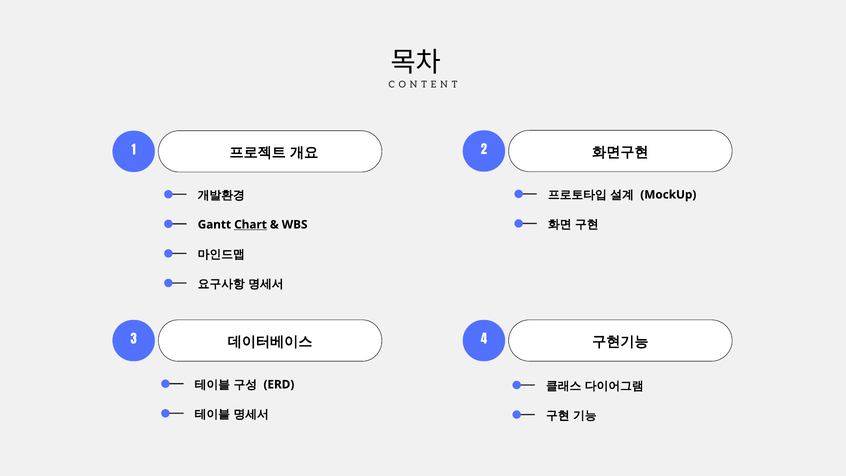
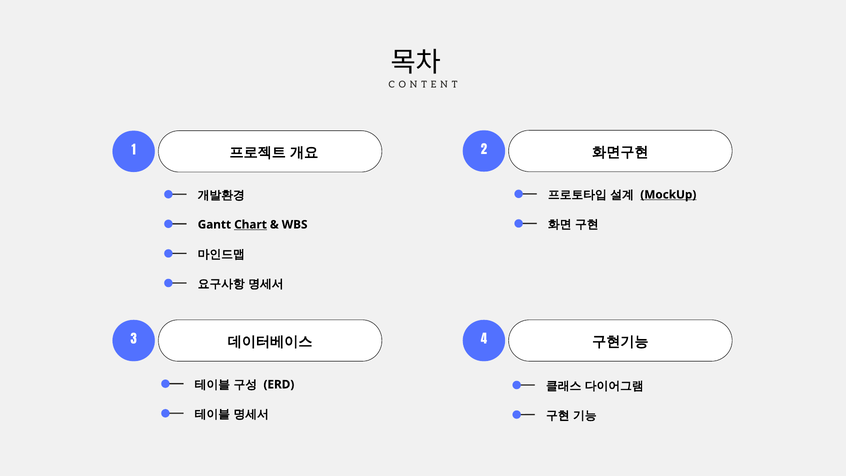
MockUp underline: none -> present (668, 195)
